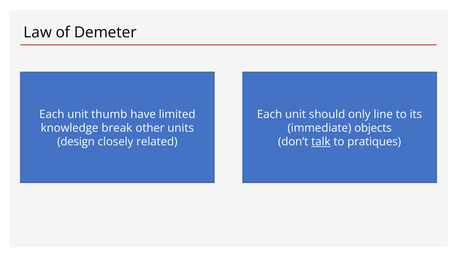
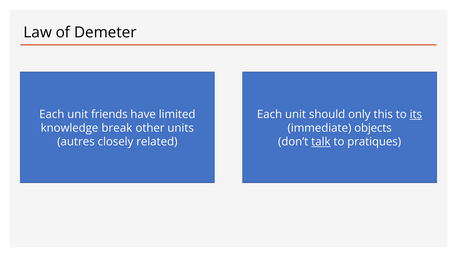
thumb: thumb -> friends (109, 114)
line: line -> this (383, 114)
its underline: none -> present (416, 114)
design: design -> autres (76, 142)
